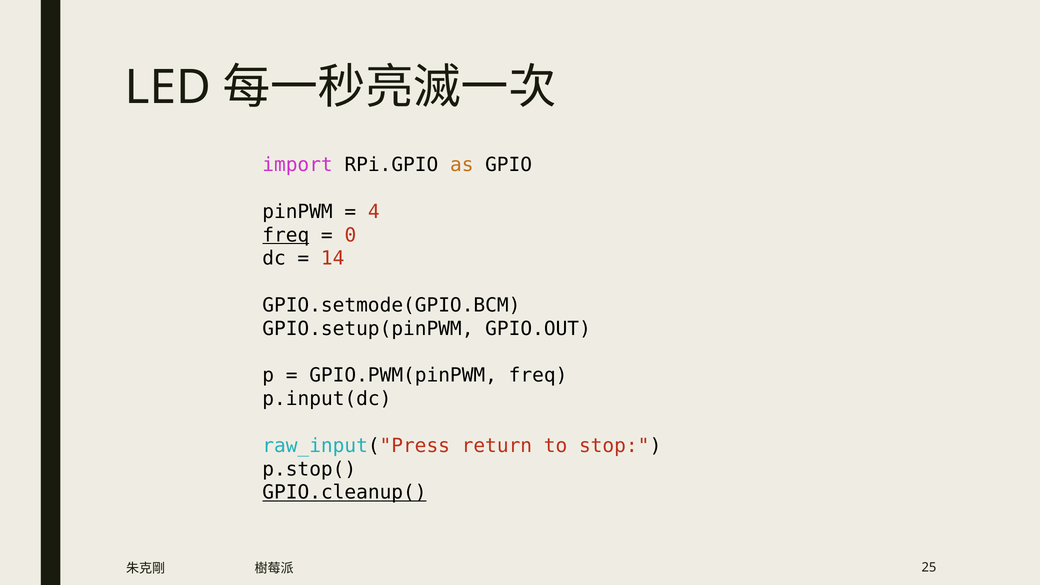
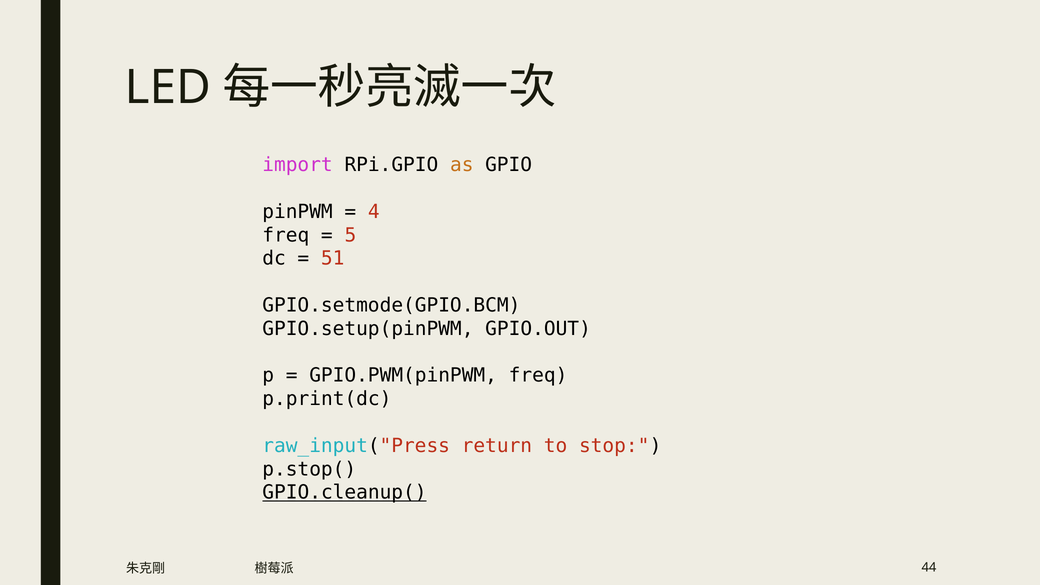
freq underline: present -> none (286, 235)
0: 0 -> 5 (350, 235)
14: 14 -> 51 (333, 258)
p.input(dc: p.input(dc -> p.print(dc (327, 399)
25: 25 -> 44 (929, 568)
